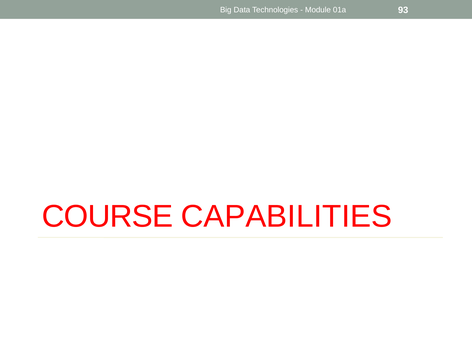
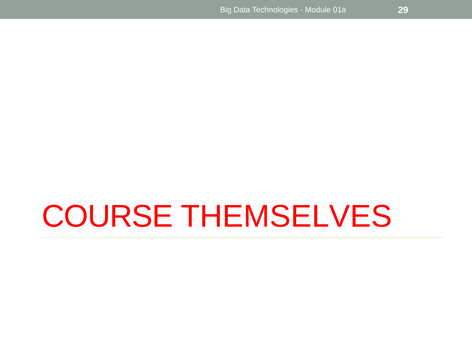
93: 93 -> 29 (403, 10)
CAPABILITIES: CAPABILITIES -> THEMSELVES (286, 216)
